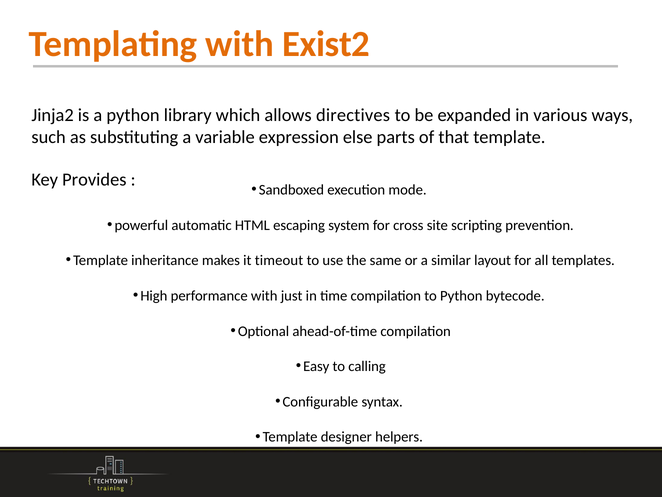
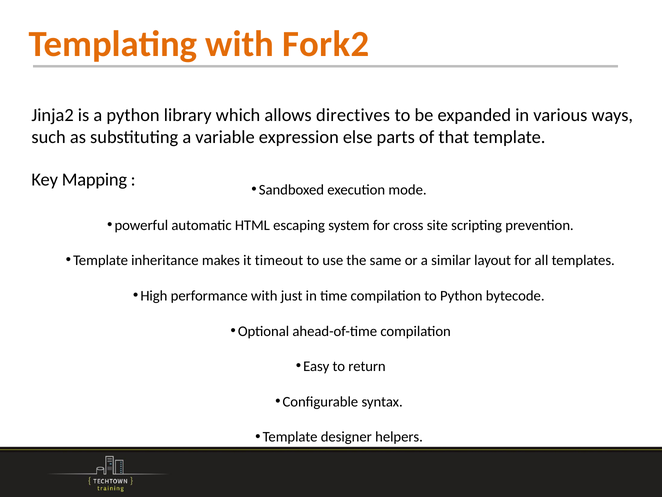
Exist2: Exist2 -> Fork2 (326, 44)
Provides: Provides -> Mapping (94, 179)
calling: calling -> return (367, 366)
